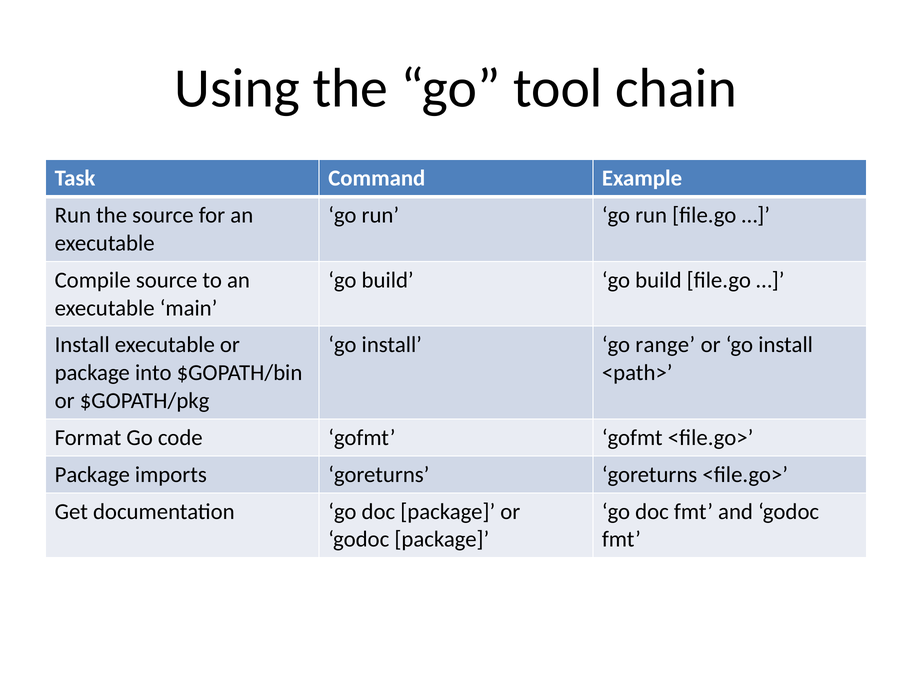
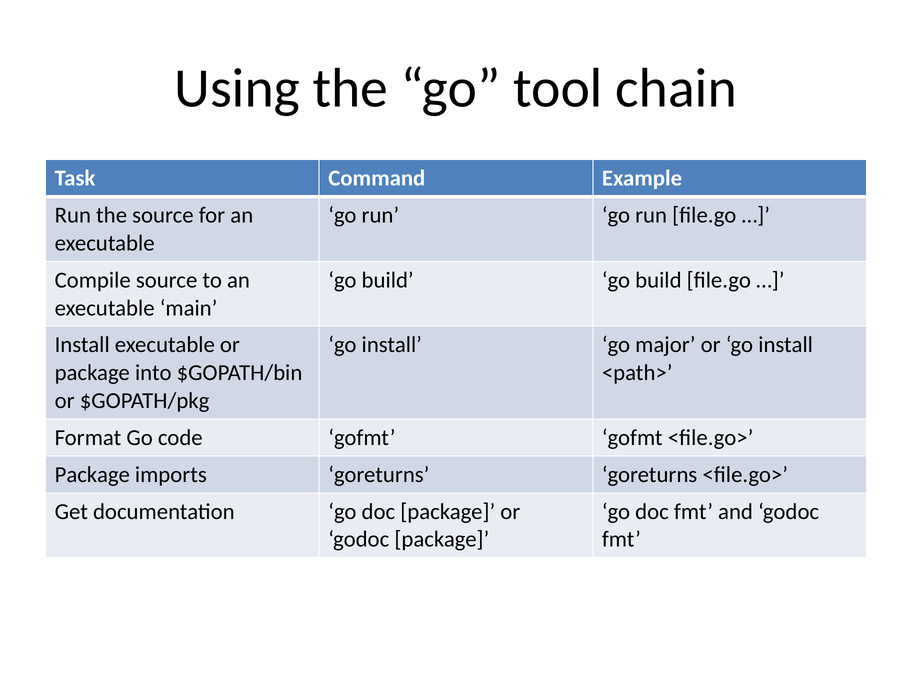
range: range -> major (665, 345)
